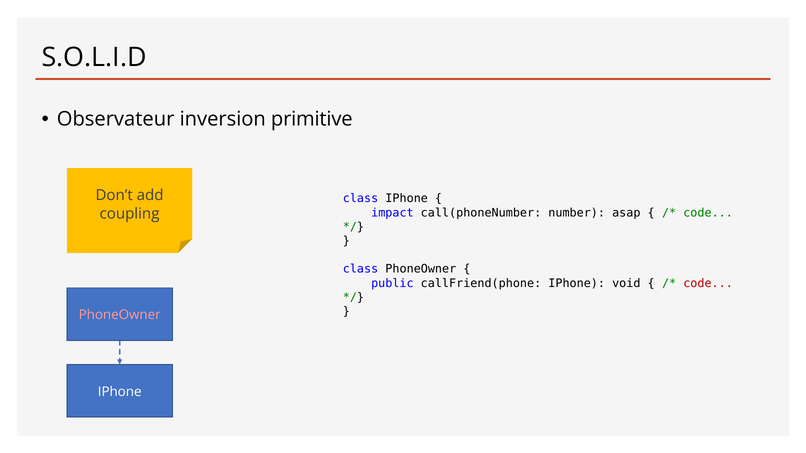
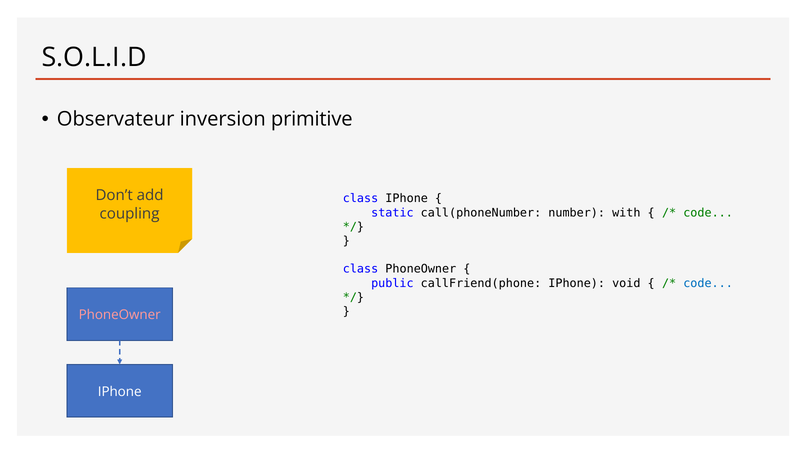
impact: impact -> static (392, 213)
asap: asap -> with (626, 213)
code colour: red -> blue (708, 283)
